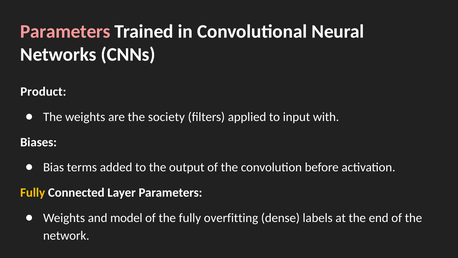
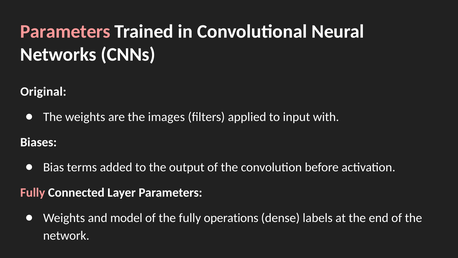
Product: Product -> Original (43, 92)
society: society -> images (166, 117)
Fully colour: yellow -> pink (33, 192)
overfitting: overfitting -> operations (231, 218)
